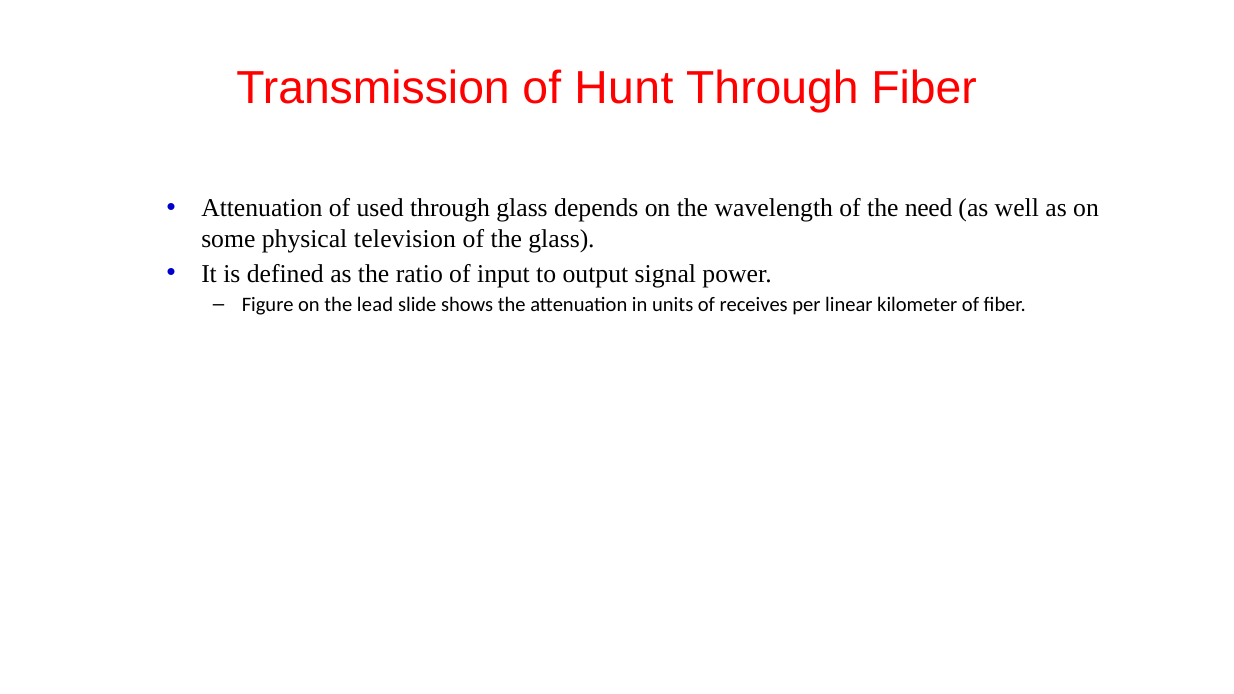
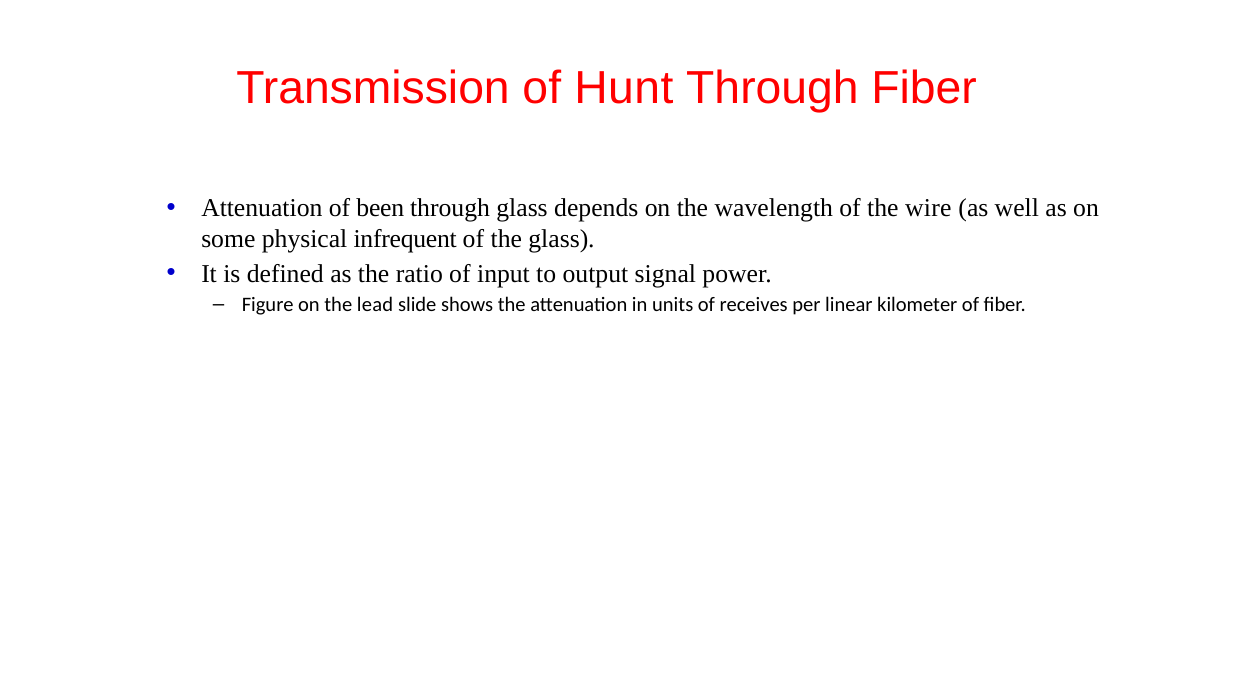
used: used -> been (380, 209)
need: need -> wire (928, 209)
television: television -> infrequent (405, 239)
